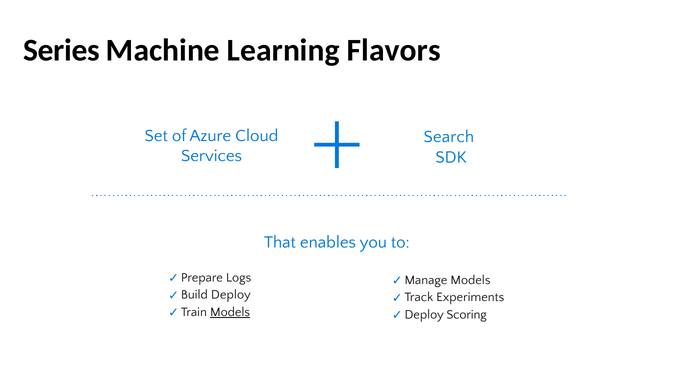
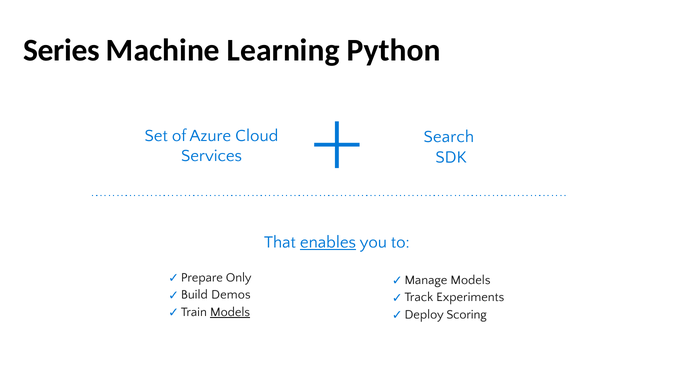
Flavors: Flavors -> Python (394, 50)
enables underline: none -> present (328, 242)
Logs: Logs -> Only (239, 278)
Deploy: Deploy -> Demos (231, 295)
